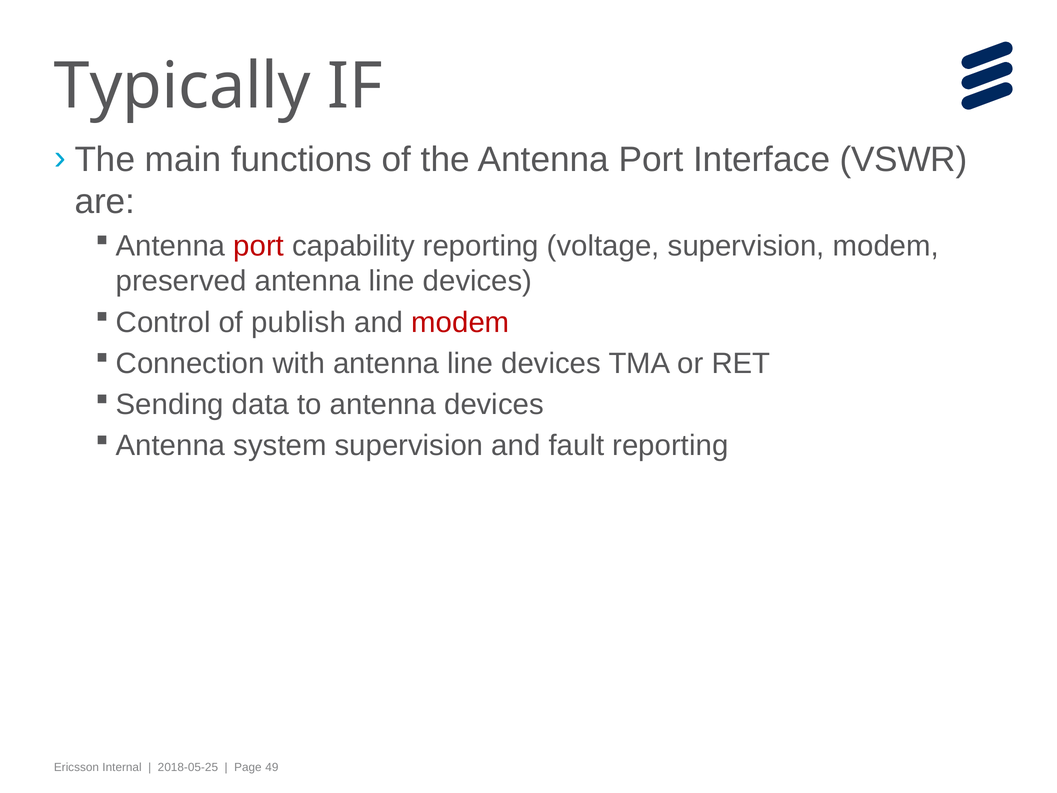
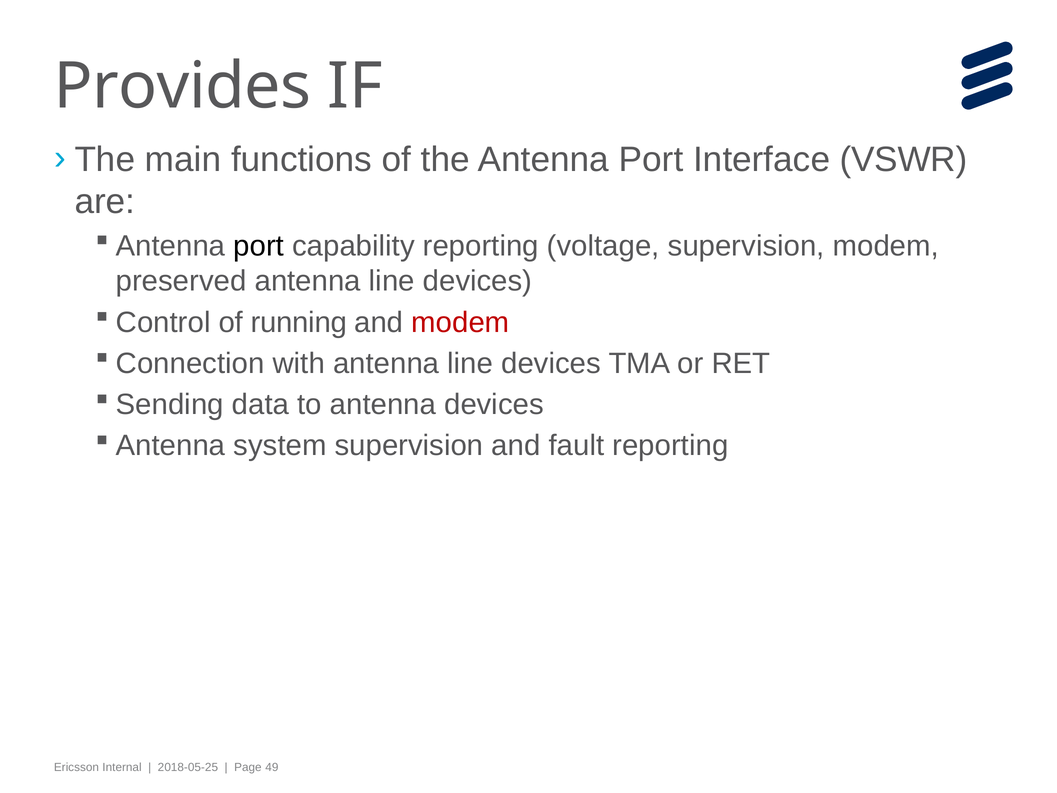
Typically: Typically -> Provides (183, 87)
port colour: red -> black (259, 246)
publish: publish -> running (299, 322)
